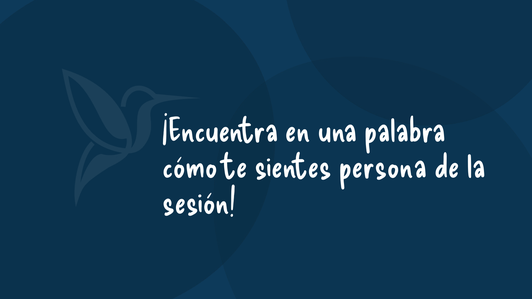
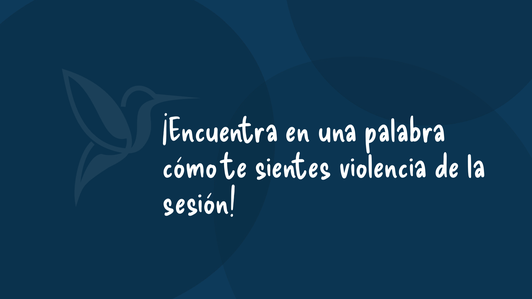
persona: persona -> violencia (383, 167)
